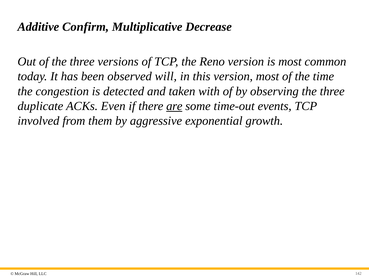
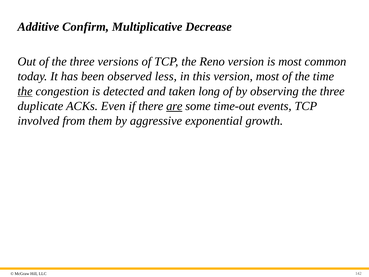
will: will -> less (166, 76)
the underline: none -> present (25, 91)
with: with -> long (209, 91)
